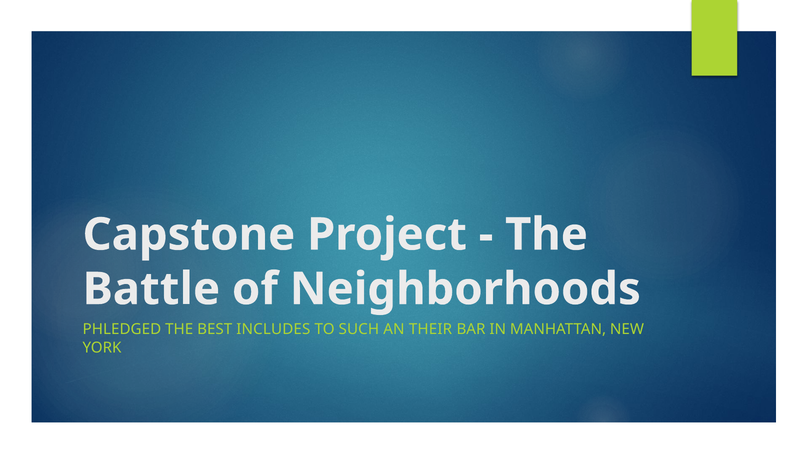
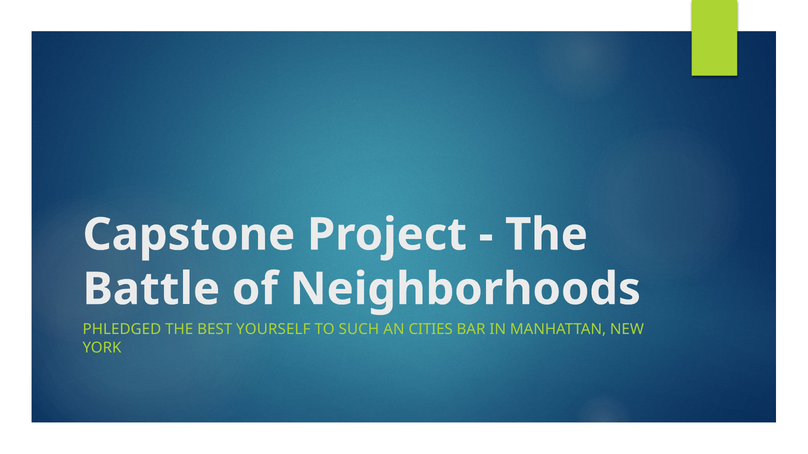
INCLUDES: INCLUDES -> YOURSELF (273, 330)
THEIR: THEIR -> CITIES (431, 330)
